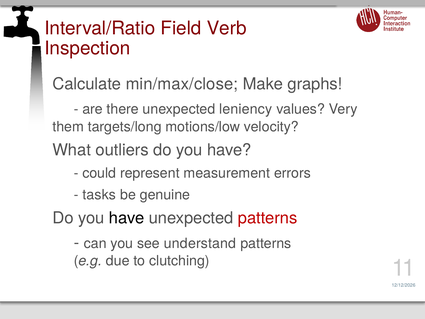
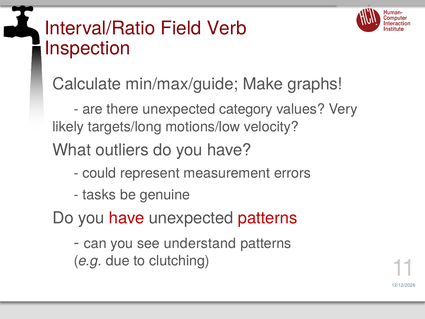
min/max/close: min/max/close -> min/max/guide (182, 84)
leniency: leniency -> category (246, 109)
them: them -> likely (68, 127)
have colour: black -> red (127, 218)
